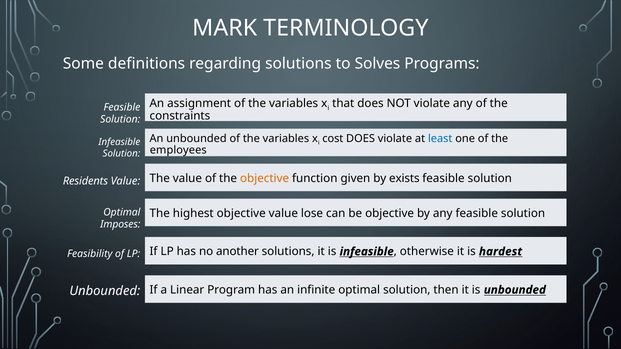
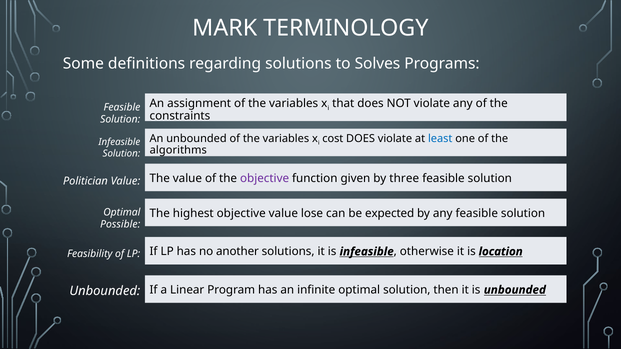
employees: employees -> algorithms (178, 150)
objective colour: orange -> purple (265, 178)
exists: exists -> three (404, 178)
Residents: Residents -> Politician (85, 181)
be objective: objective -> expected (390, 213)
Imposes: Imposes -> Possible (120, 225)
hardest: hardest -> location (501, 252)
